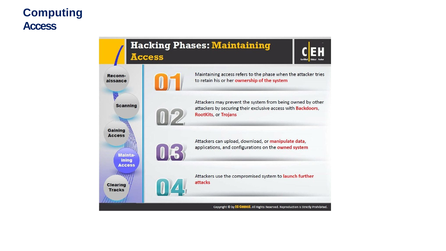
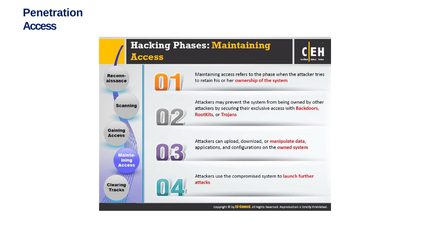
Computing: Computing -> Penetration (53, 13)
